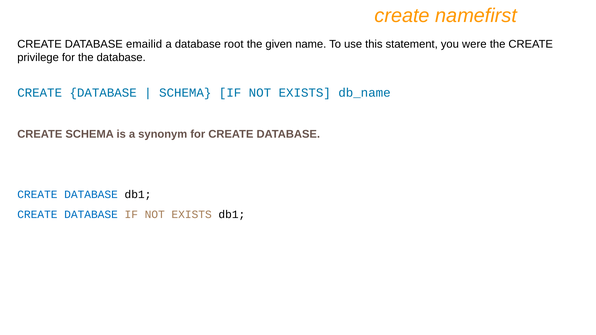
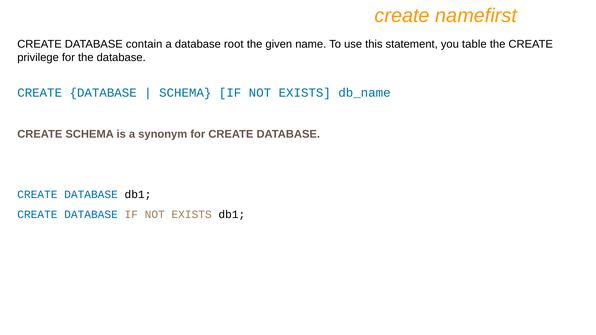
emailid: emailid -> contain (144, 44)
were: were -> table (474, 44)
